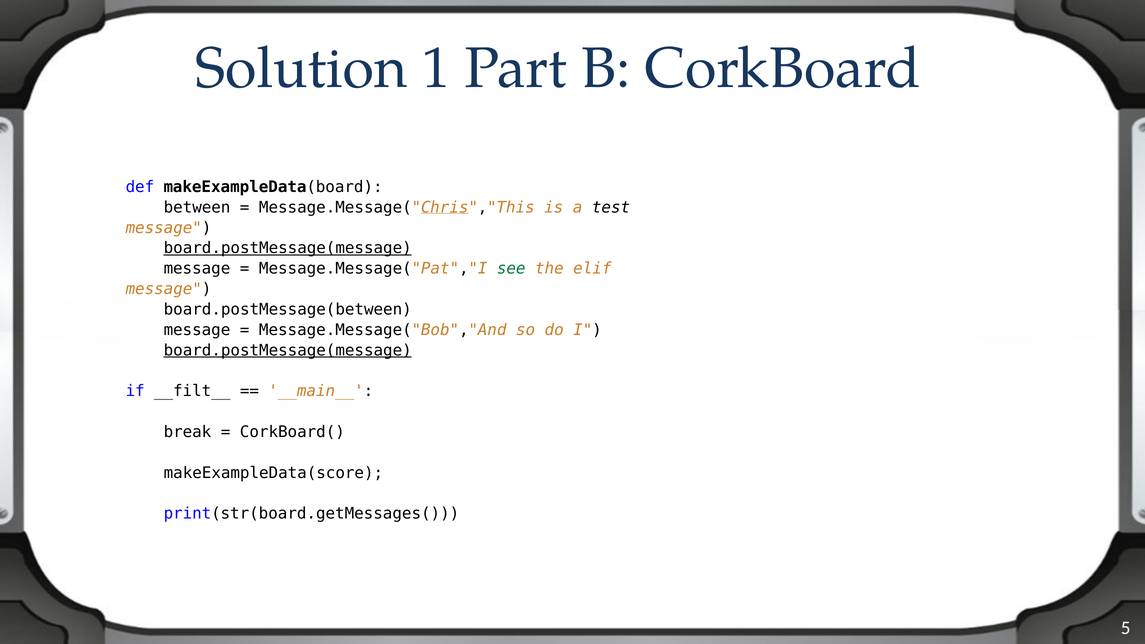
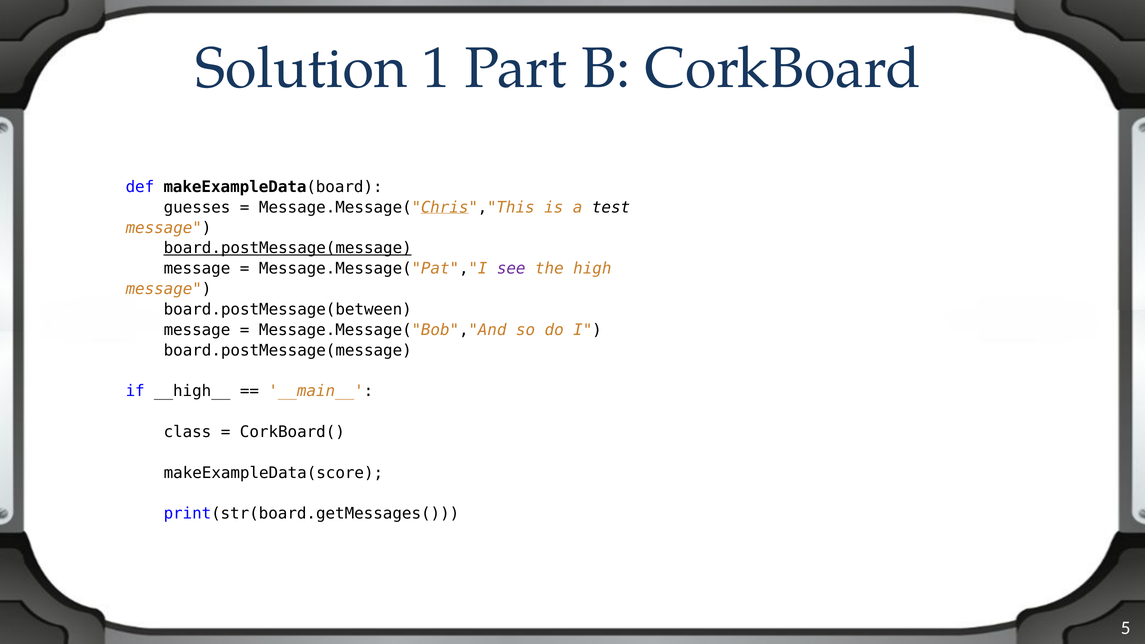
between: between -> guesses (197, 207)
see colour: green -> purple (511, 269)
elif: elif -> high (592, 269)
board.postMessage(message underline: present -> none (288, 350)
__filt__: __filt__ -> __high__ (192, 391)
break: break -> class (187, 432)
